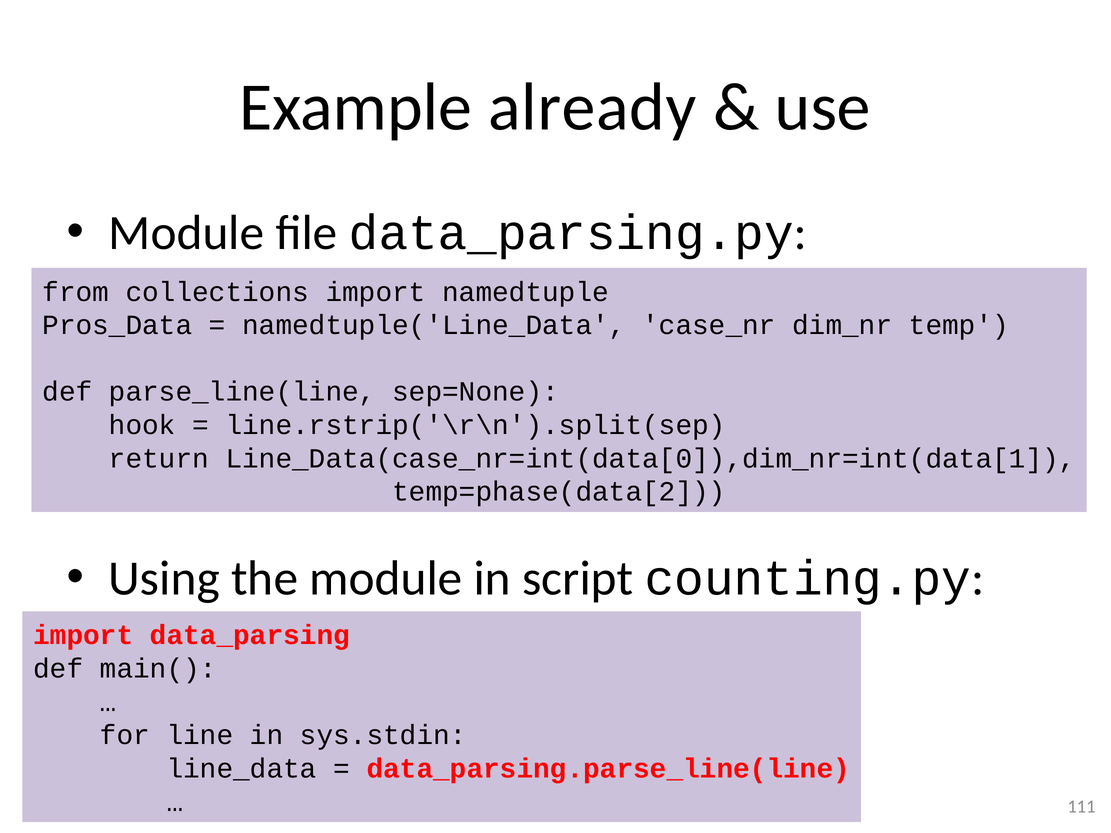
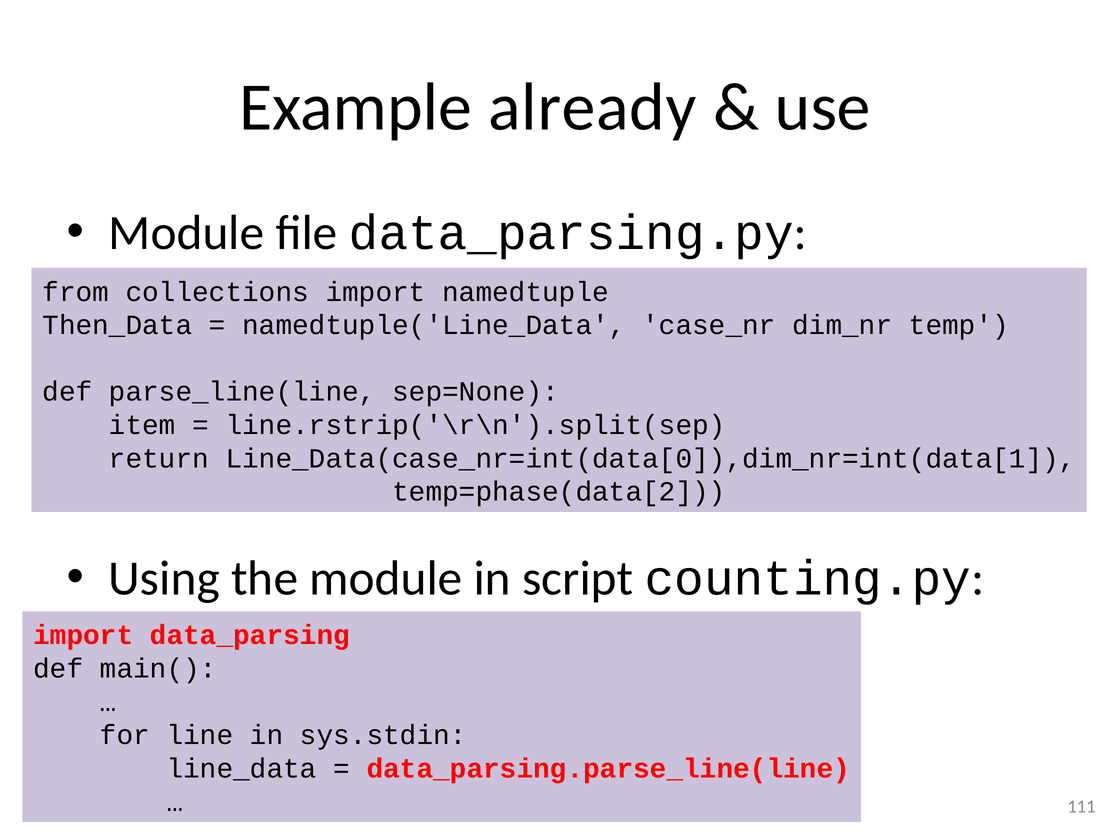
Pros_Data: Pros_Data -> Then_Data (117, 325)
hook: hook -> item (142, 425)
